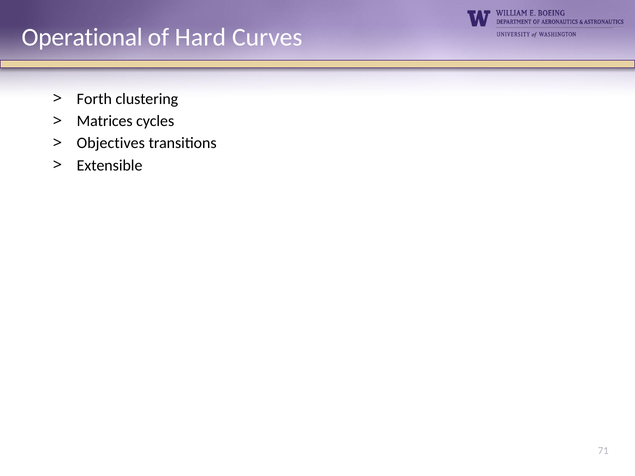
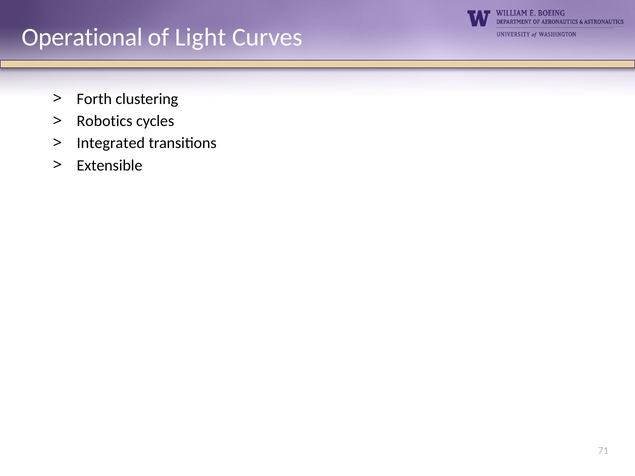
Hard: Hard -> Light (200, 37)
Matrices: Matrices -> Robotics (105, 121)
Objectives: Objectives -> Integrated (111, 143)
